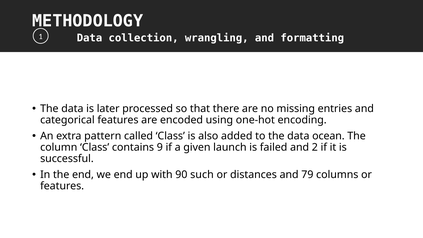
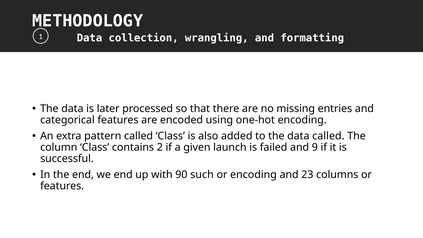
data ocean: ocean -> called (328, 136)
9: 9 -> 2 (160, 147)
2: 2 -> 9 (315, 147)
or distances: distances -> encoding (253, 175)
79: 79 -> 23 (307, 175)
